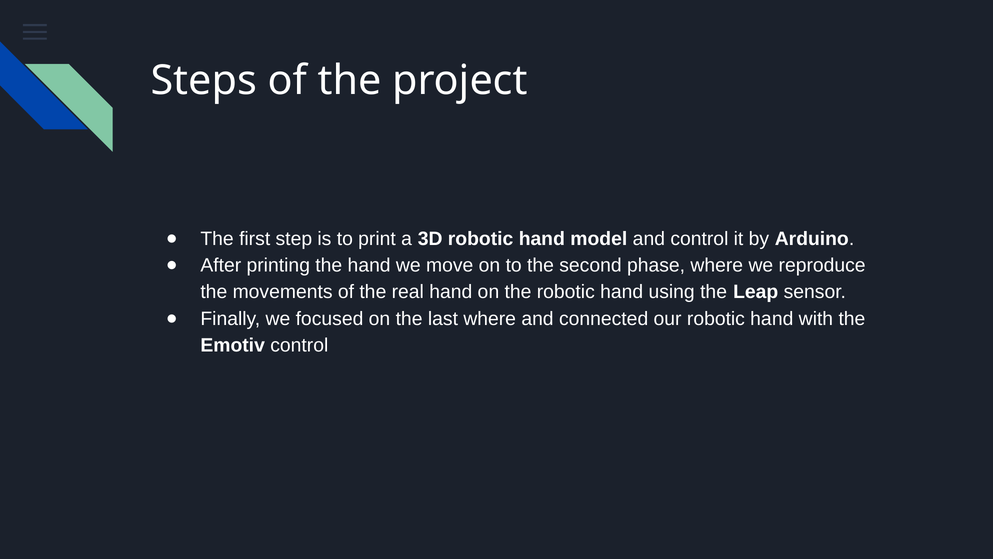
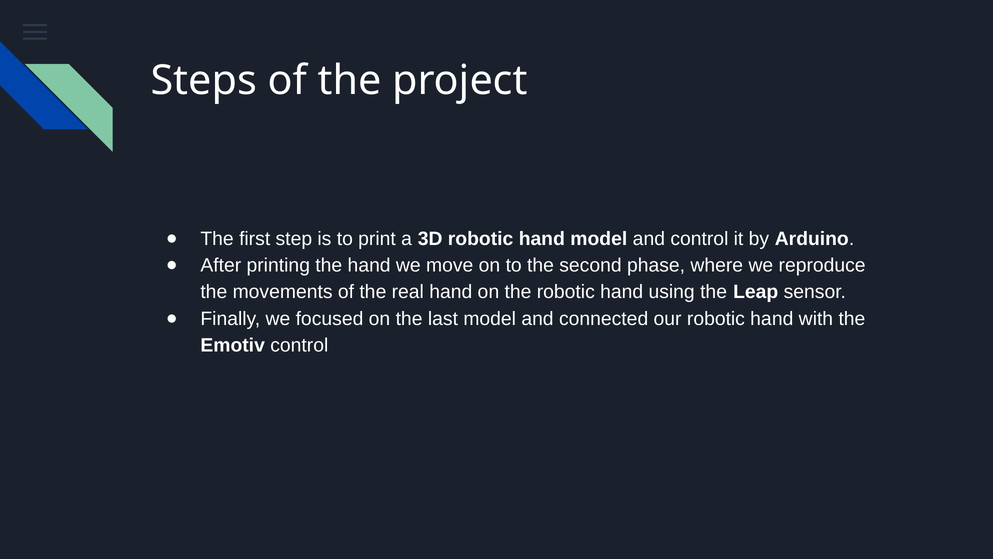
last where: where -> model (490, 318)
